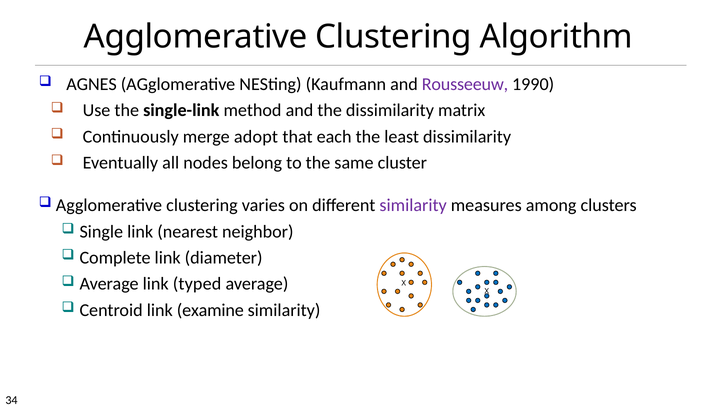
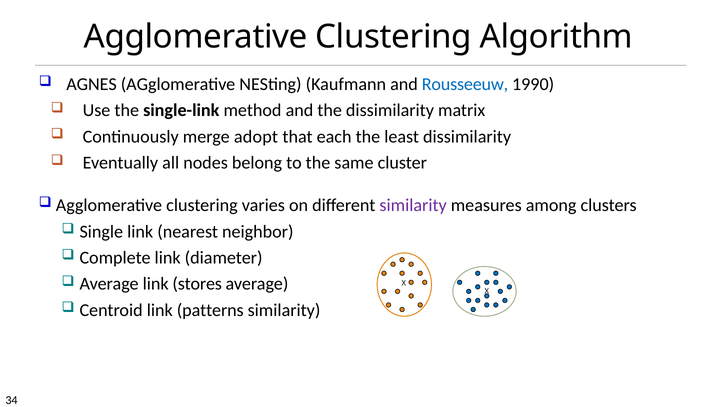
Rousseeuw colour: purple -> blue (465, 84)
typed: typed -> stores (197, 284)
examine: examine -> patterns (210, 310)
